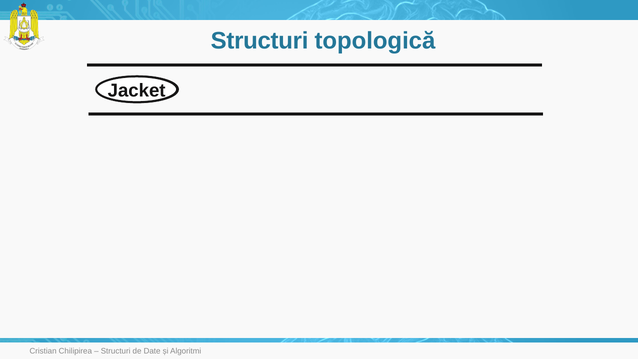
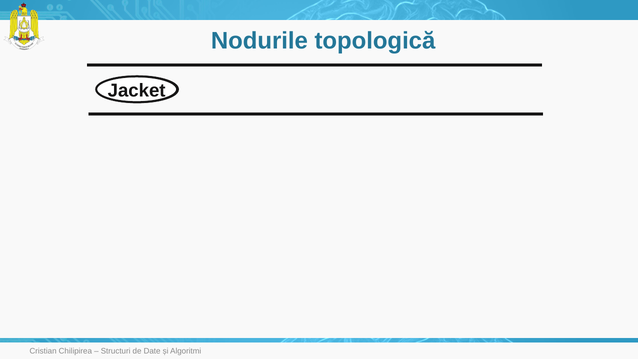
Structuri: Structuri -> Nodurile (259, 41)
